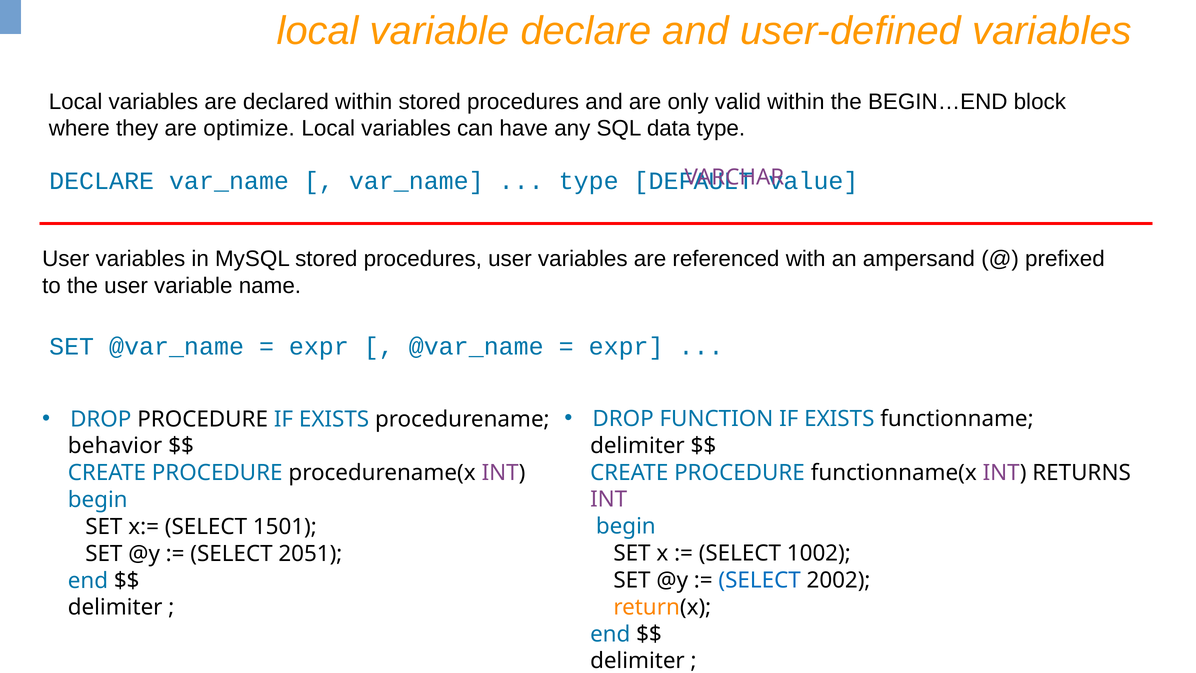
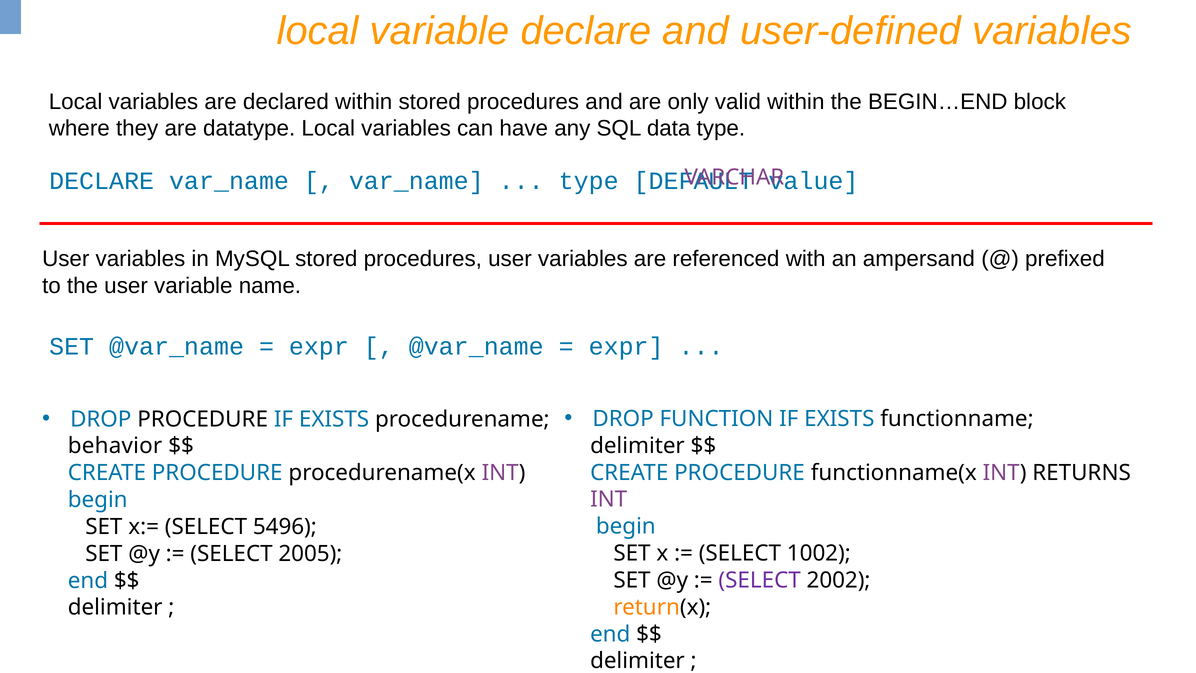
optimize: optimize -> datatype (249, 129)
1501: 1501 -> 5496 (285, 527)
2051: 2051 -> 2005 (310, 554)
SELECT colour: blue -> purple (760, 580)
